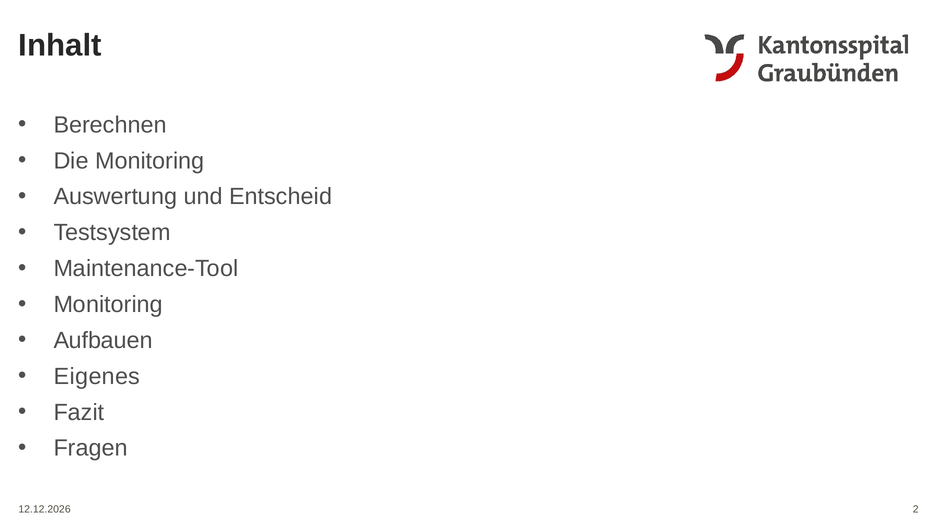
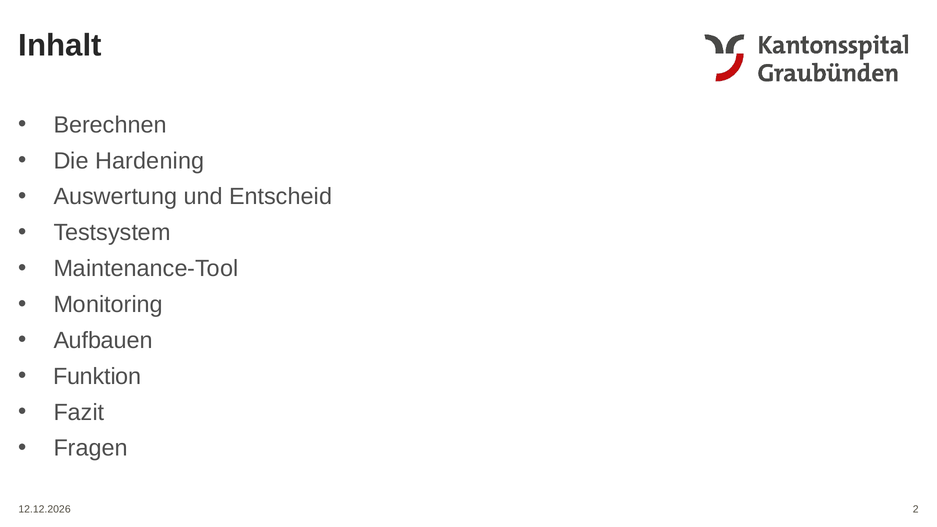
Die Monitoring: Monitoring -> Hardening (150, 161)
Eigenes: Eigenes -> Funktion (97, 376)
